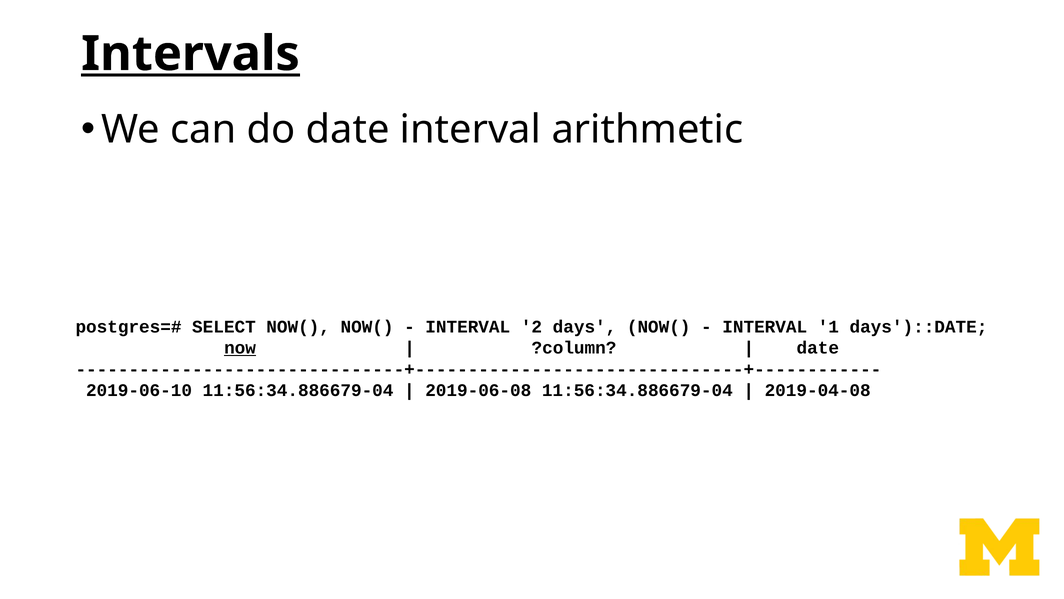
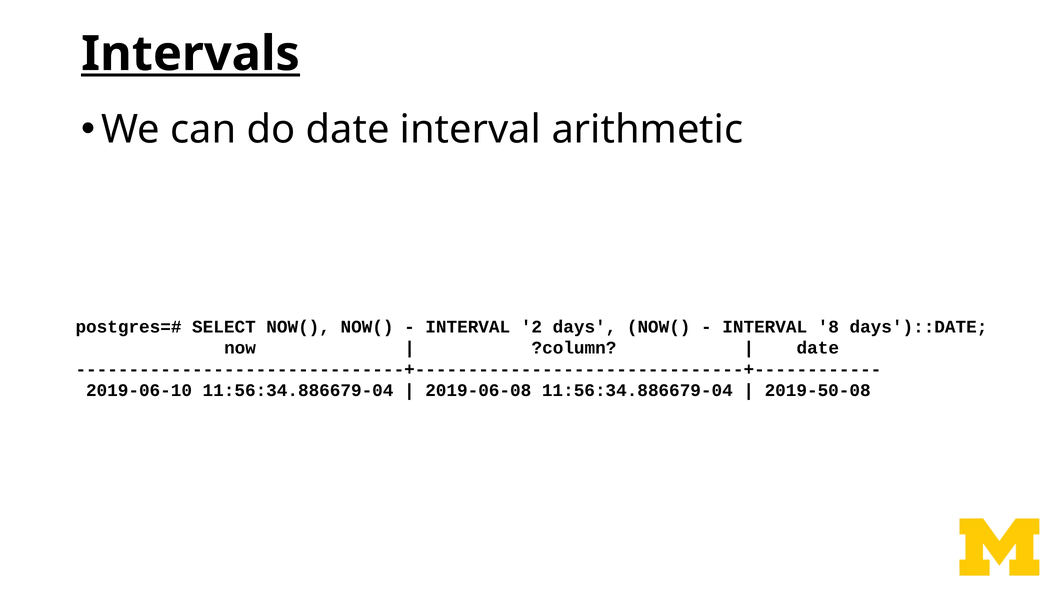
1: 1 -> 8 (828, 326)
now underline: present -> none (240, 348)
2019-04-08: 2019-04-08 -> 2019-50-08 (818, 390)
